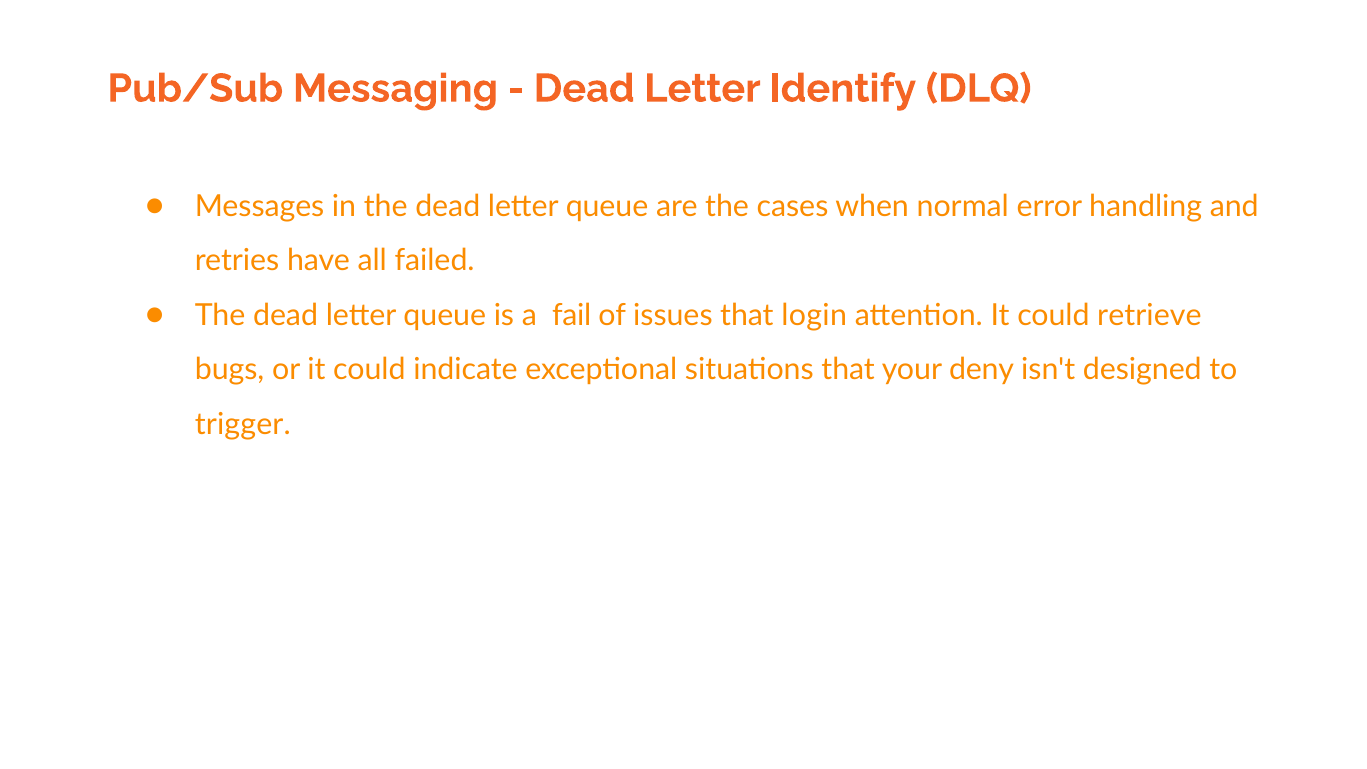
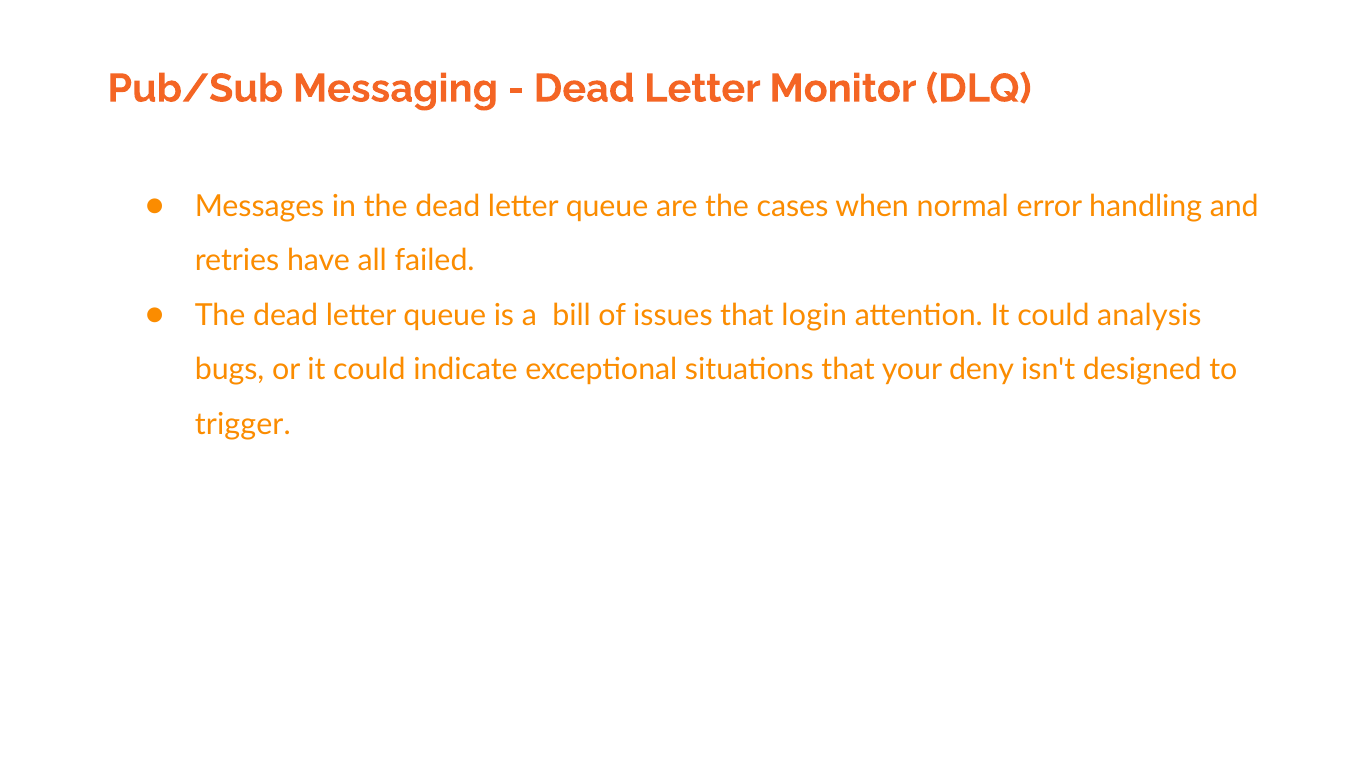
Identify: Identify -> Monitor (843, 88)
fail: fail -> bill (572, 315)
retrieve: retrieve -> analysis (1149, 315)
